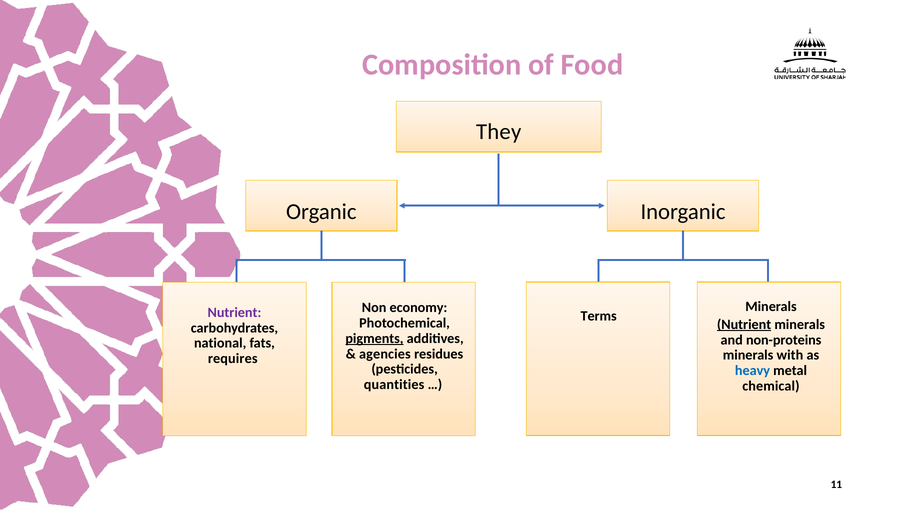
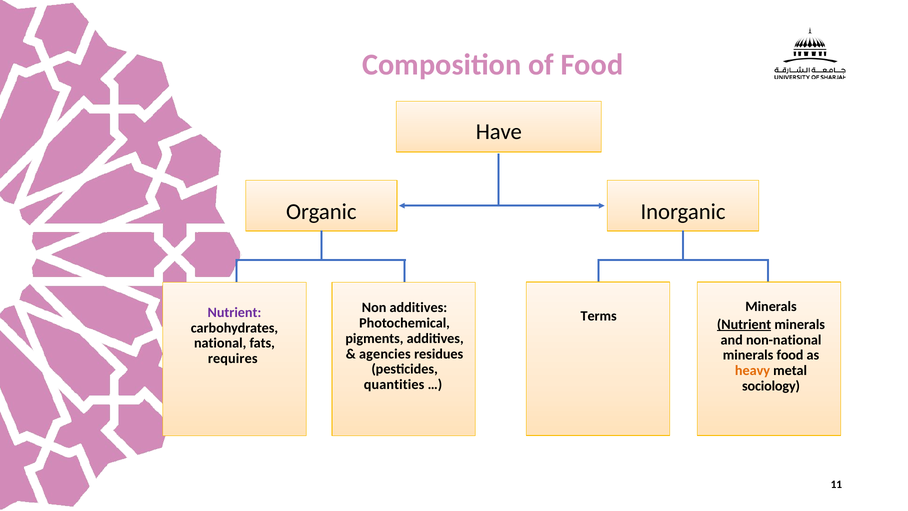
They: They -> Have (499, 131)
Non economy: economy -> additives (418, 308)
pigments underline: present -> none (374, 338)
non-proteins: non-proteins -> non-national (784, 340)
minerals with: with -> food (790, 355)
heavy colour: blue -> orange (753, 370)
chemical: chemical -> sociology (771, 386)
